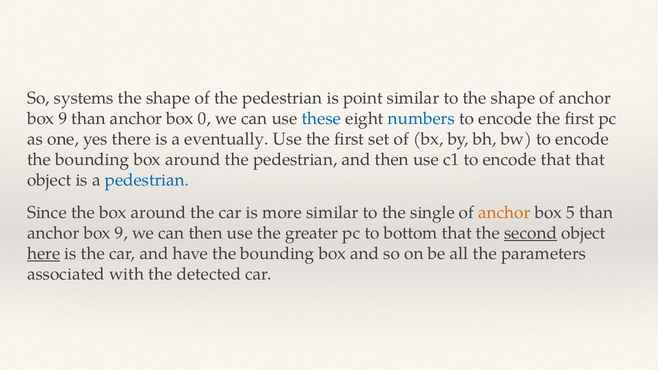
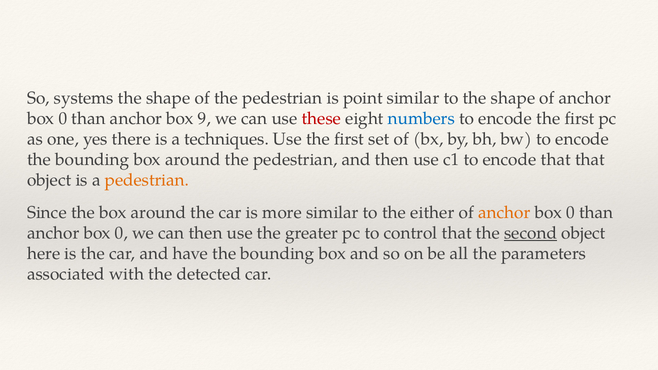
9: 9 -> 0 (63, 119)
0: 0 -> 9 (204, 119)
these colour: blue -> red (321, 119)
eventually: eventually -> techniques (227, 139)
pedestrian colour: blue -> orange (147, 180)
single: single -> either (432, 212)
5: 5 -> 0 (570, 212)
9: 9 -> 0 (121, 233)
bottom: bottom -> control (411, 233)
here underline: present -> none (44, 254)
